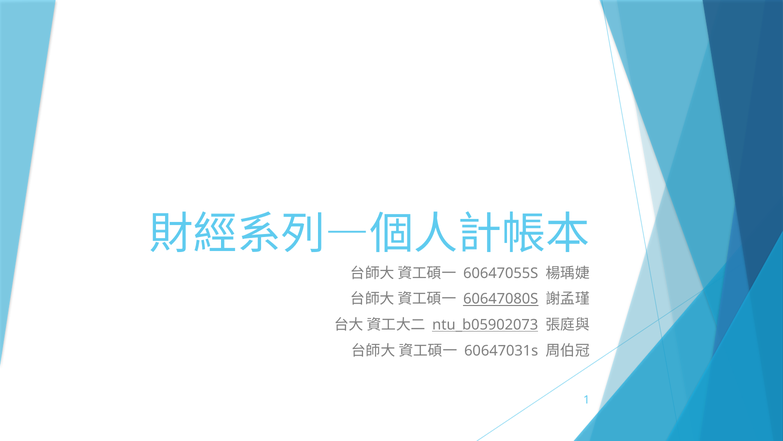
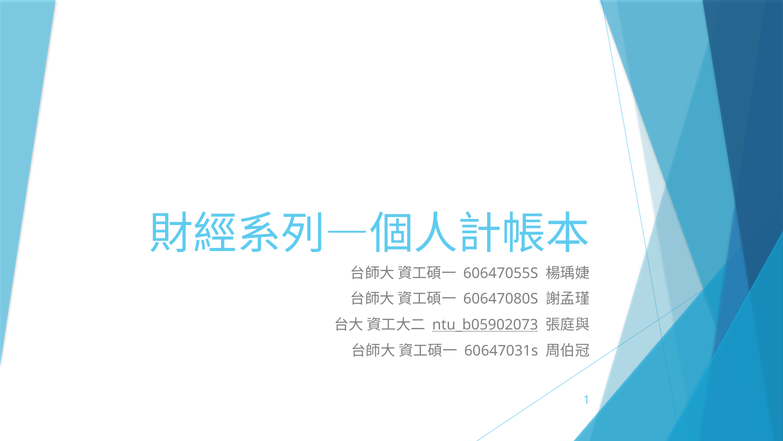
60647080S underline: present -> none (501, 299)
